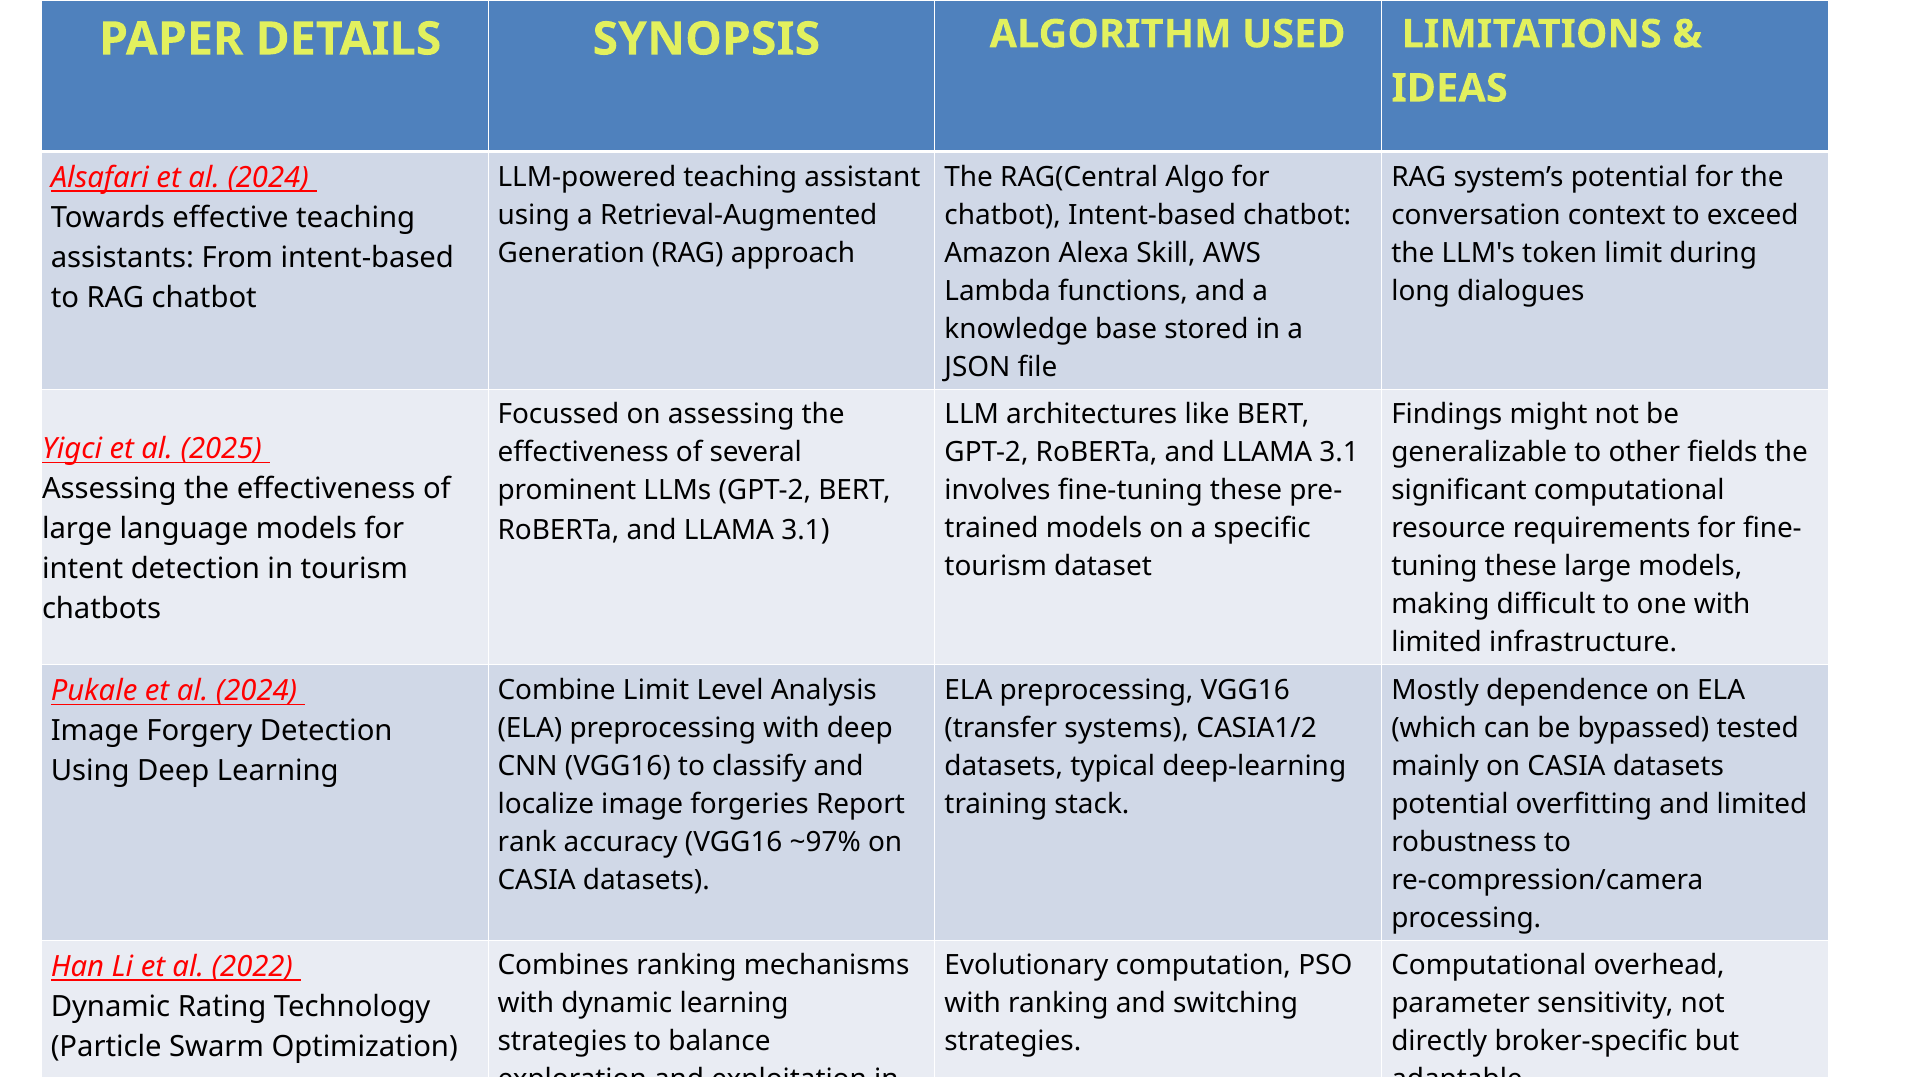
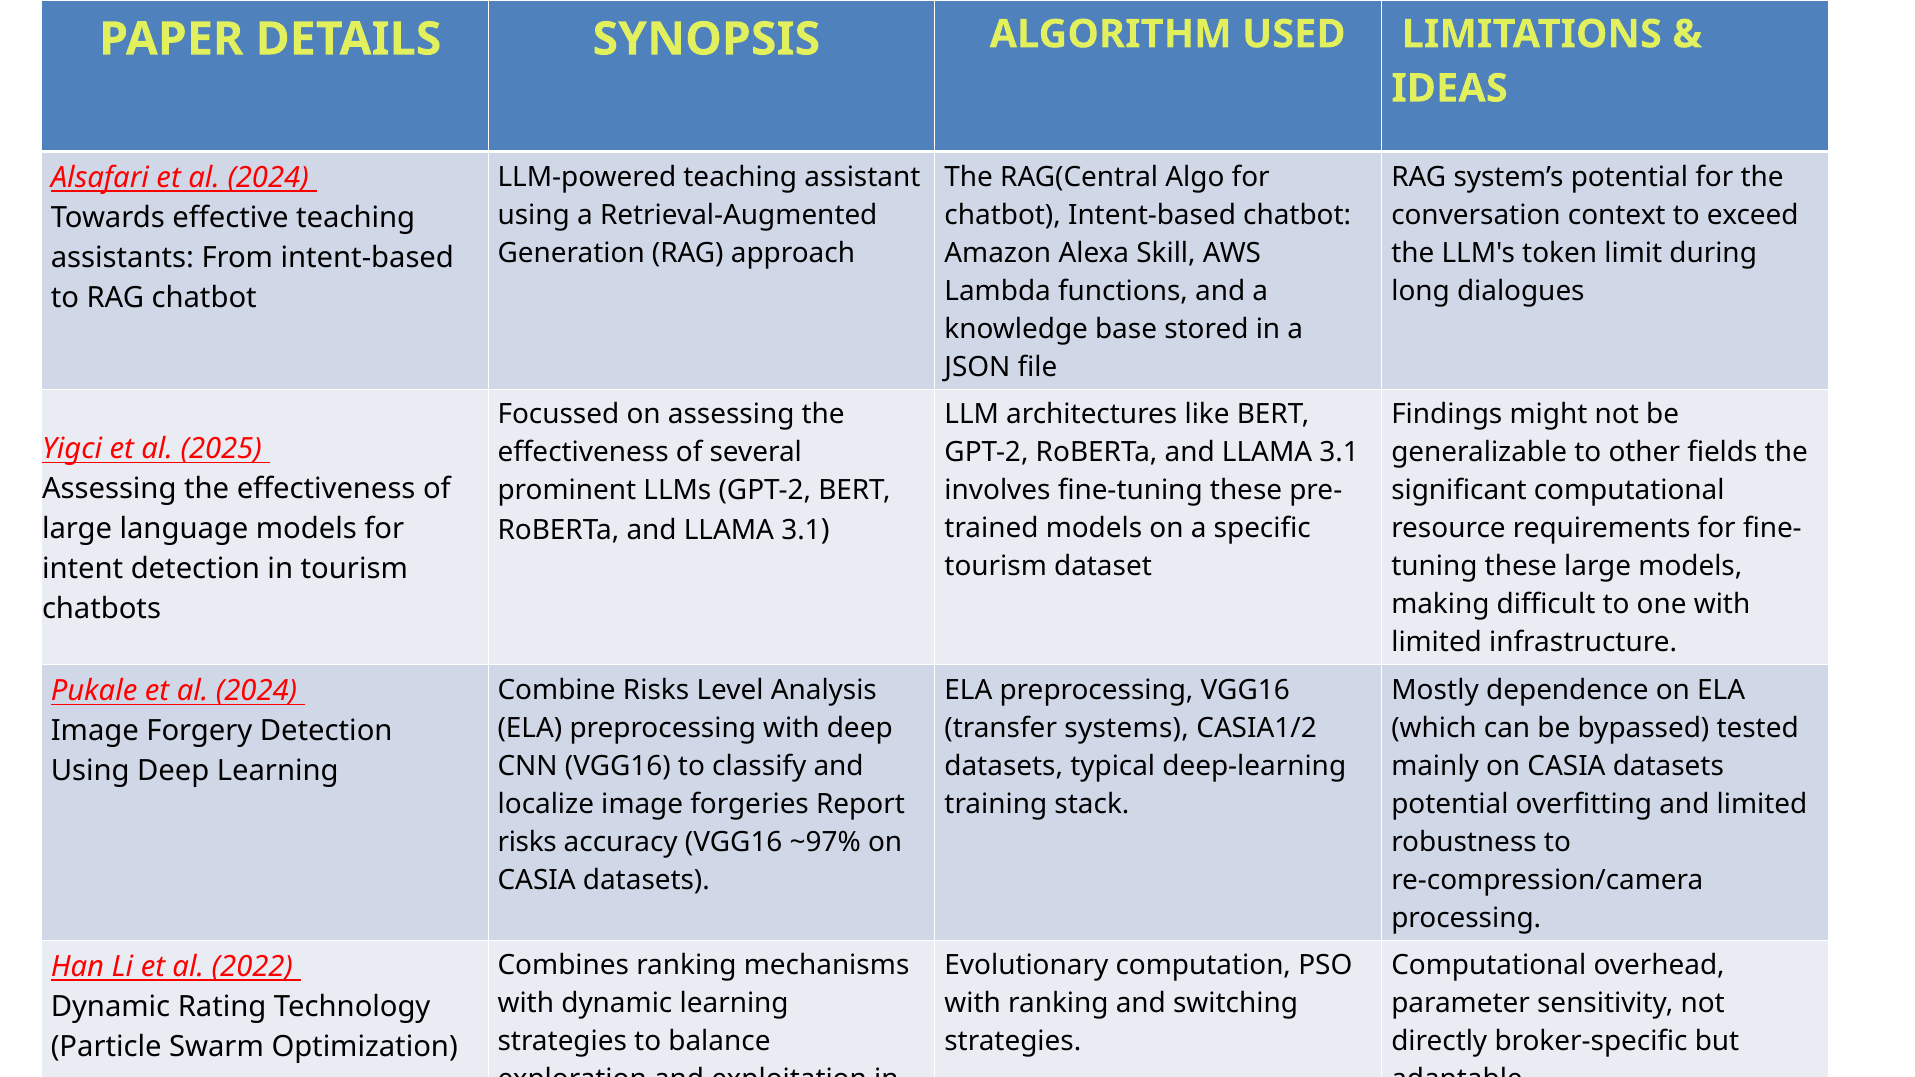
Combine Limit: Limit -> Risks (656, 690)
rank: rank -> risks (527, 842)
